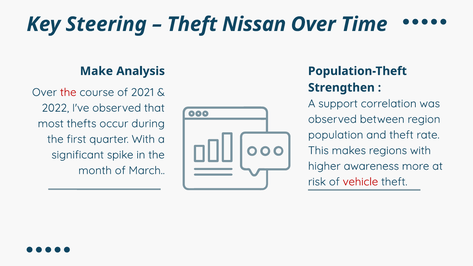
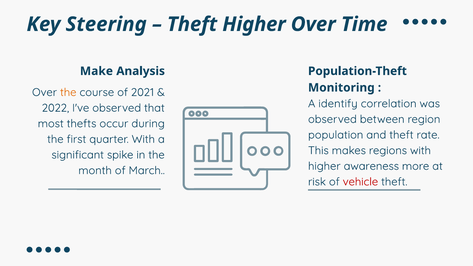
Theft Nissan: Nissan -> Higher (254, 24)
Strengthen: Strengthen -> Monitoring (341, 88)
the colour: red -> orange (68, 92)
support: support -> identify (338, 104)
